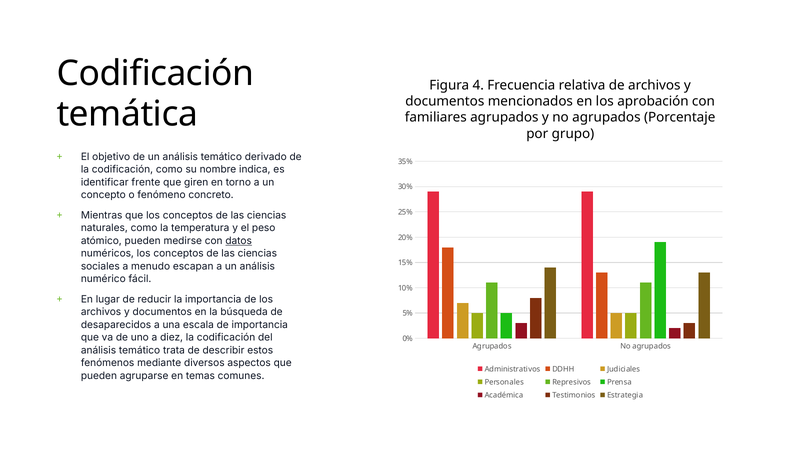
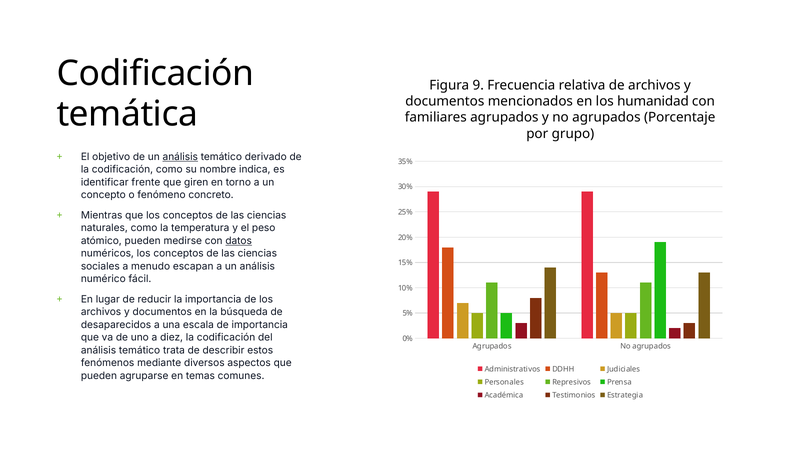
4: 4 -> 9 (478, 85)
aprobación: aprobación -> humanidad (653, 101)
análisis underline: none -> present (180, 157)
